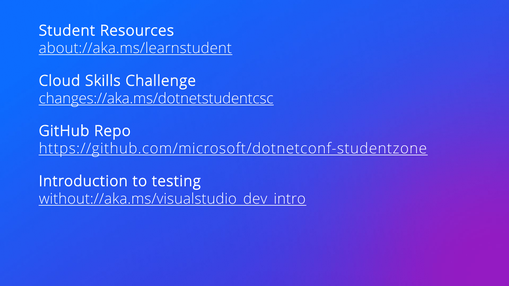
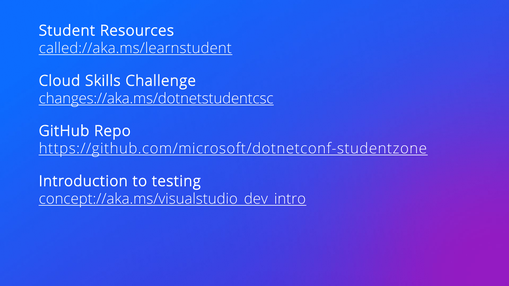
about://aka.ms/learnstudent: about://aka.ms/learnstudent -> called://aka.ms/learnstudent (135, 48)
without://aka.ms/visualstudio_dev_intro: without://aka.ms/visualstudio_dev_intro -> concept://aka.ms/visualstudio_dev_intro (172, 199)
